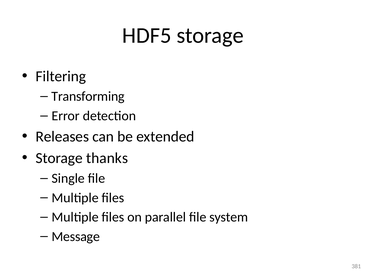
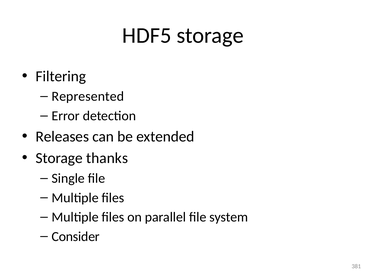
Transforming: Transforming -> Represented (88, 96)
Message: Message -> Consider (76, 236)
